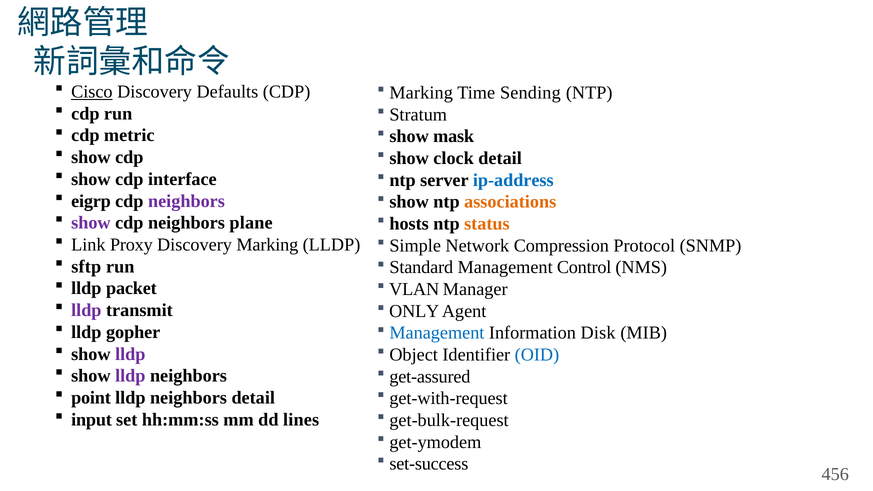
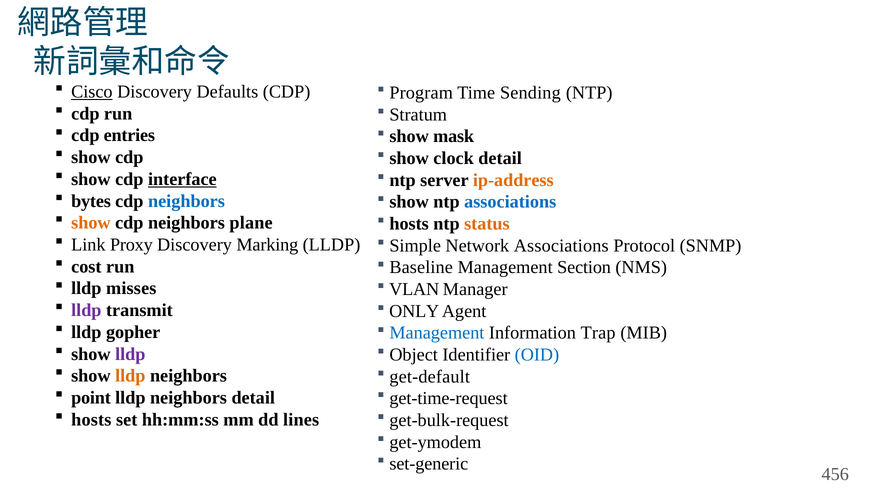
Marking: Marking -> Program (421, 93)
metric: metric -> entries (129, 135)
interface underline: none -> present (182, 179)
ip-address colour: blue -> orange (513, 180)
eigrp: eigrp -> bytes (91, 201)
neighbors colour: purple -> blue (186, 201)
associations colour: orange -> blue (510, 202)
show colour: purple -> orange (91, 223)
Network Compression: Compression -> Associations (561, 246)
sftp: sftp -> cost (86, 267)
Standard: Standard -> Baseline (421, 267)
Control: Control -> Section (584, 267)
packet: packet -> misses (131, 288)
Disk: Disk -> Trap (598, 333)
lldp colour: purple -> orange (130, 376)
get-assured: get-assured -> get-default (430, 377)
get-with-request: get-with-request -> get-time-request (449, 398)
input: input -> hosts (91, 420)
set-success: set-success -> set-generic (429, 464)
